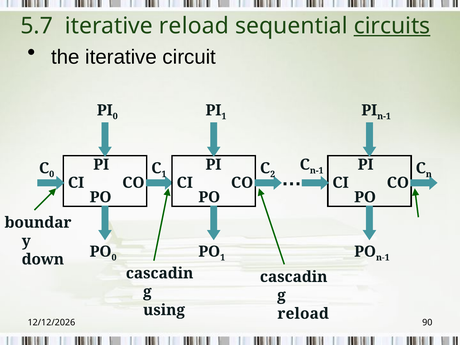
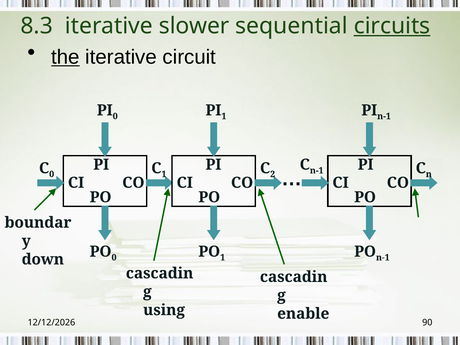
5.7: 5.7 -> 8.3 (37, 26)
iterative reload: reload -> slower (194, 26)
the underline: none -> present (65, 57)
reload: reload -> enable (303, 314)
